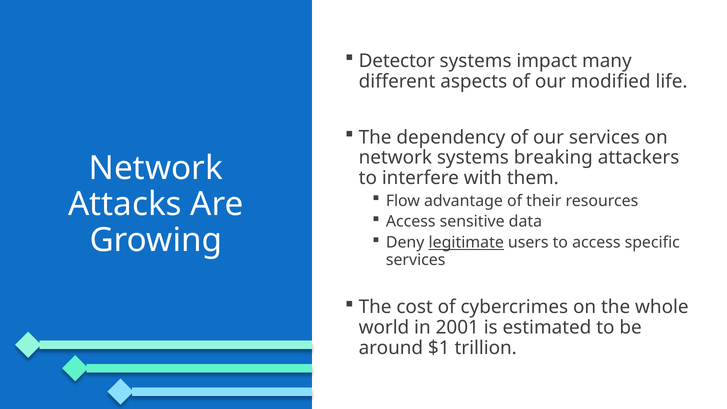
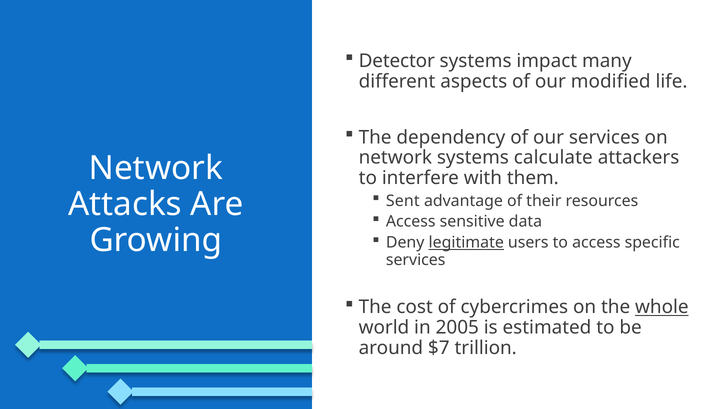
breaking: breaking -> calculate (553, 158)
Flow: Flow -> Sent (403, 201)
whole underline: none -> present (662, 307)
2001: 2001 -> 2005 (457, 328)
$1: $1 -> $7 (439, 348)
